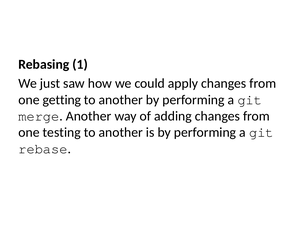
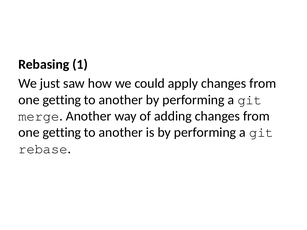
testing: testing -> getting (62, 133)
